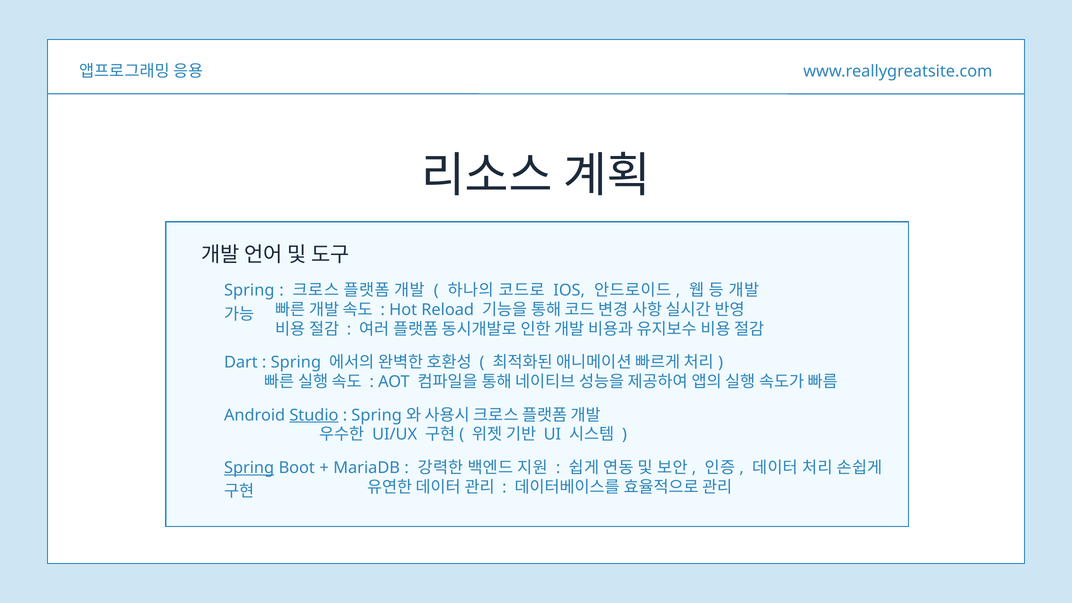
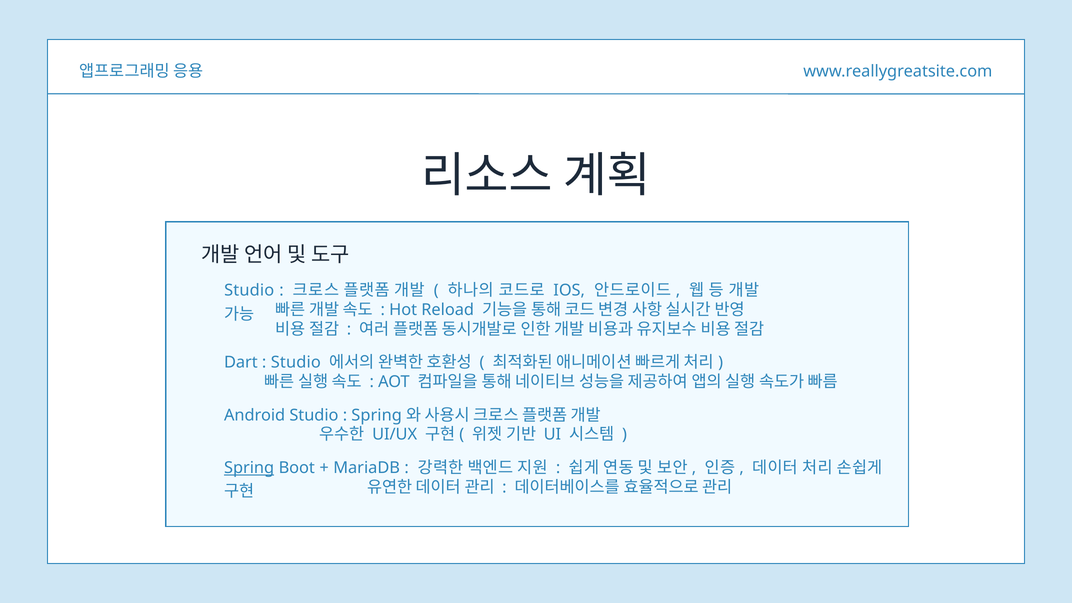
Spring: Spring -> Studio (249, 290)
Spring: Spring -> Studio (296, 363)
Studio underline: present -> none (314, 415)
